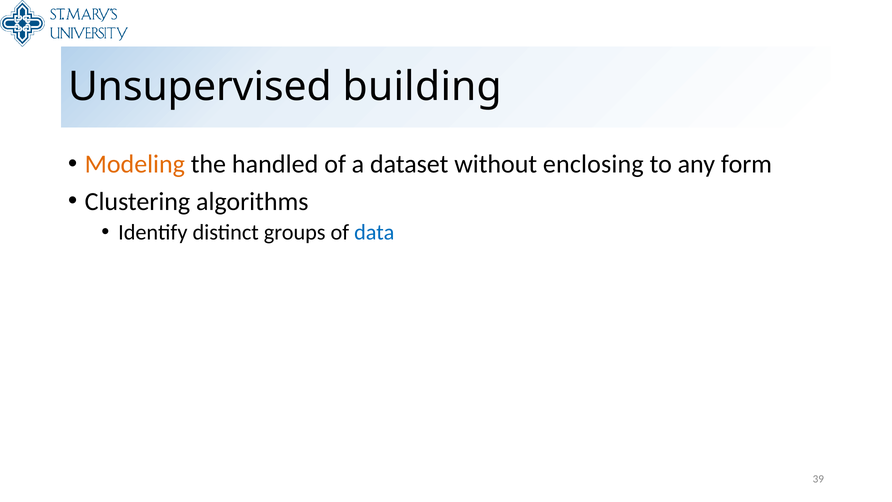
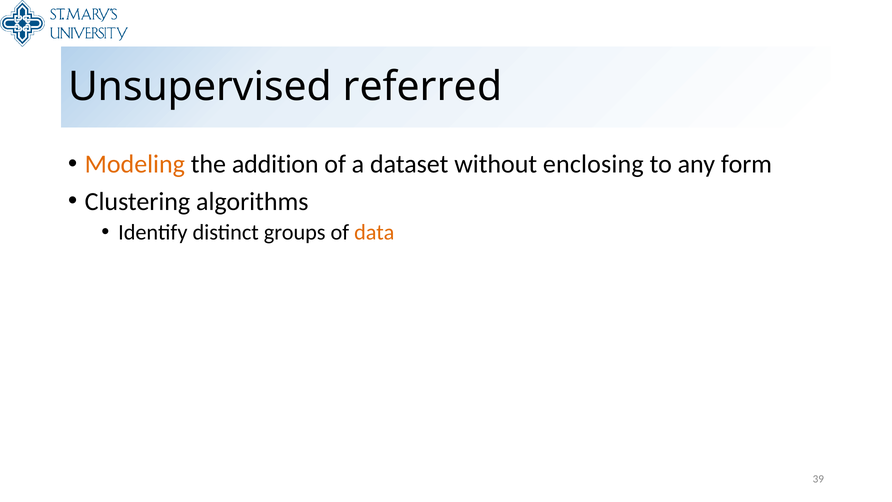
building: building -> referred (422, 87)
handled: handled -> addition (275, 164)
data colour: blue -> orange (374, 232)
